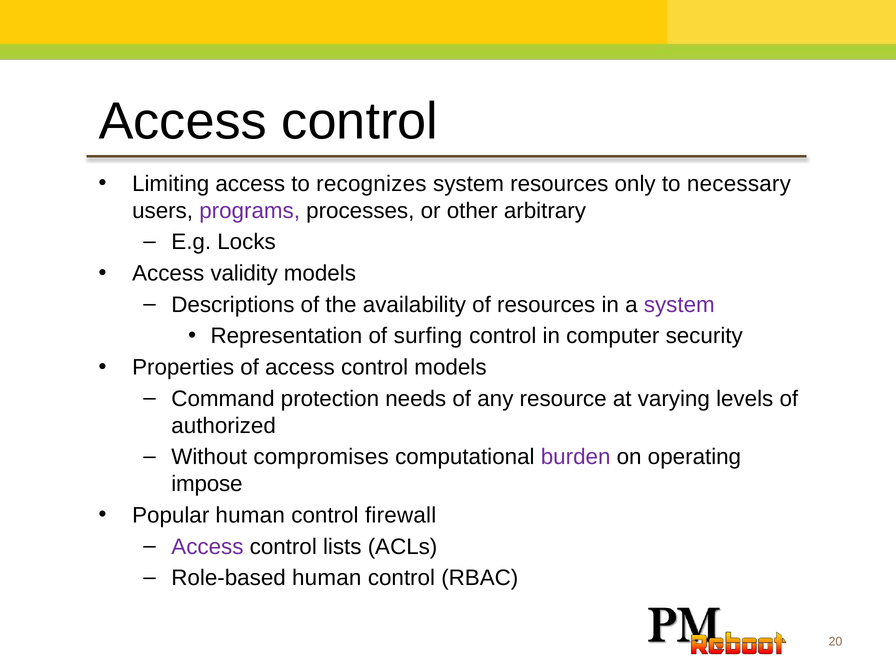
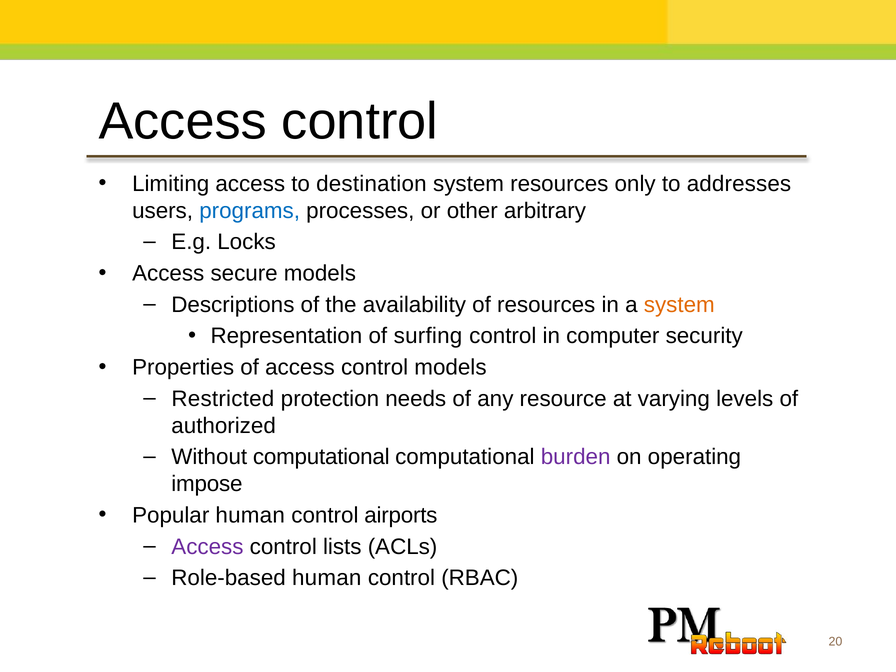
recognizes: recognizes -> destination (371, 184)
necessary: necessary -> addresses (739, 184)
programs colour: purple -> blue (250, 211)
validity: validity -> secure (244, 273)
system colour: purple -> orange (679, 305)
Command: Command -> Restricted (223, 399)
Without compromises: compromises -> computational (321, 457)
firewall: firewall -> airports (401, 515)
